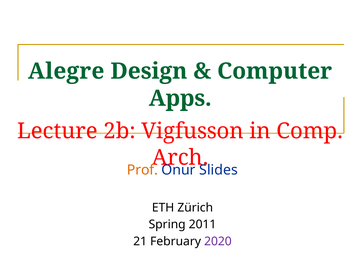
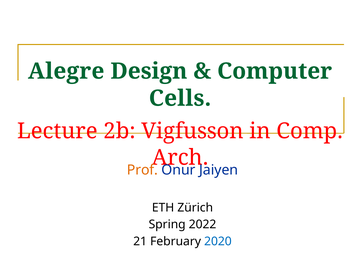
Apps: Apps -> Cells (180, 98)
Slides: Slides -> Jaiyen (219, 170)
2011: 2011 -> 2022 (203, 225)
2020 colour: purple -> blue (218, 242)
